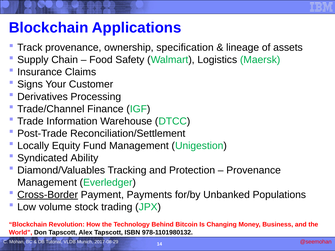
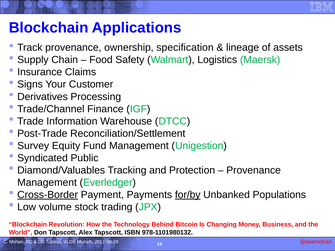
Locally: Locally -> Survey (33, 146)
Ability: Ability -> Public (85, 158)
for/by underline: none -> present (188, 195)
